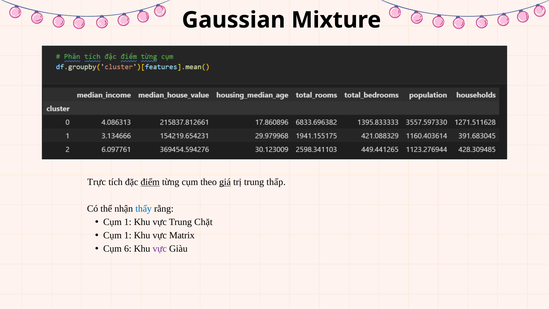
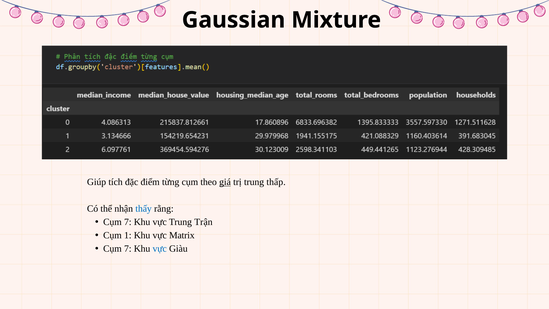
Trực: Trực -> Giúp (97, 182)
điểm underline: present -> none (150, 182)
1: 1 -> 7 (128, 222)
Chặt: Chặt -> Trận (203, 222)
6: 6 -> 7 (128, 249)
vực colour: purple -> blue (160, 249)
